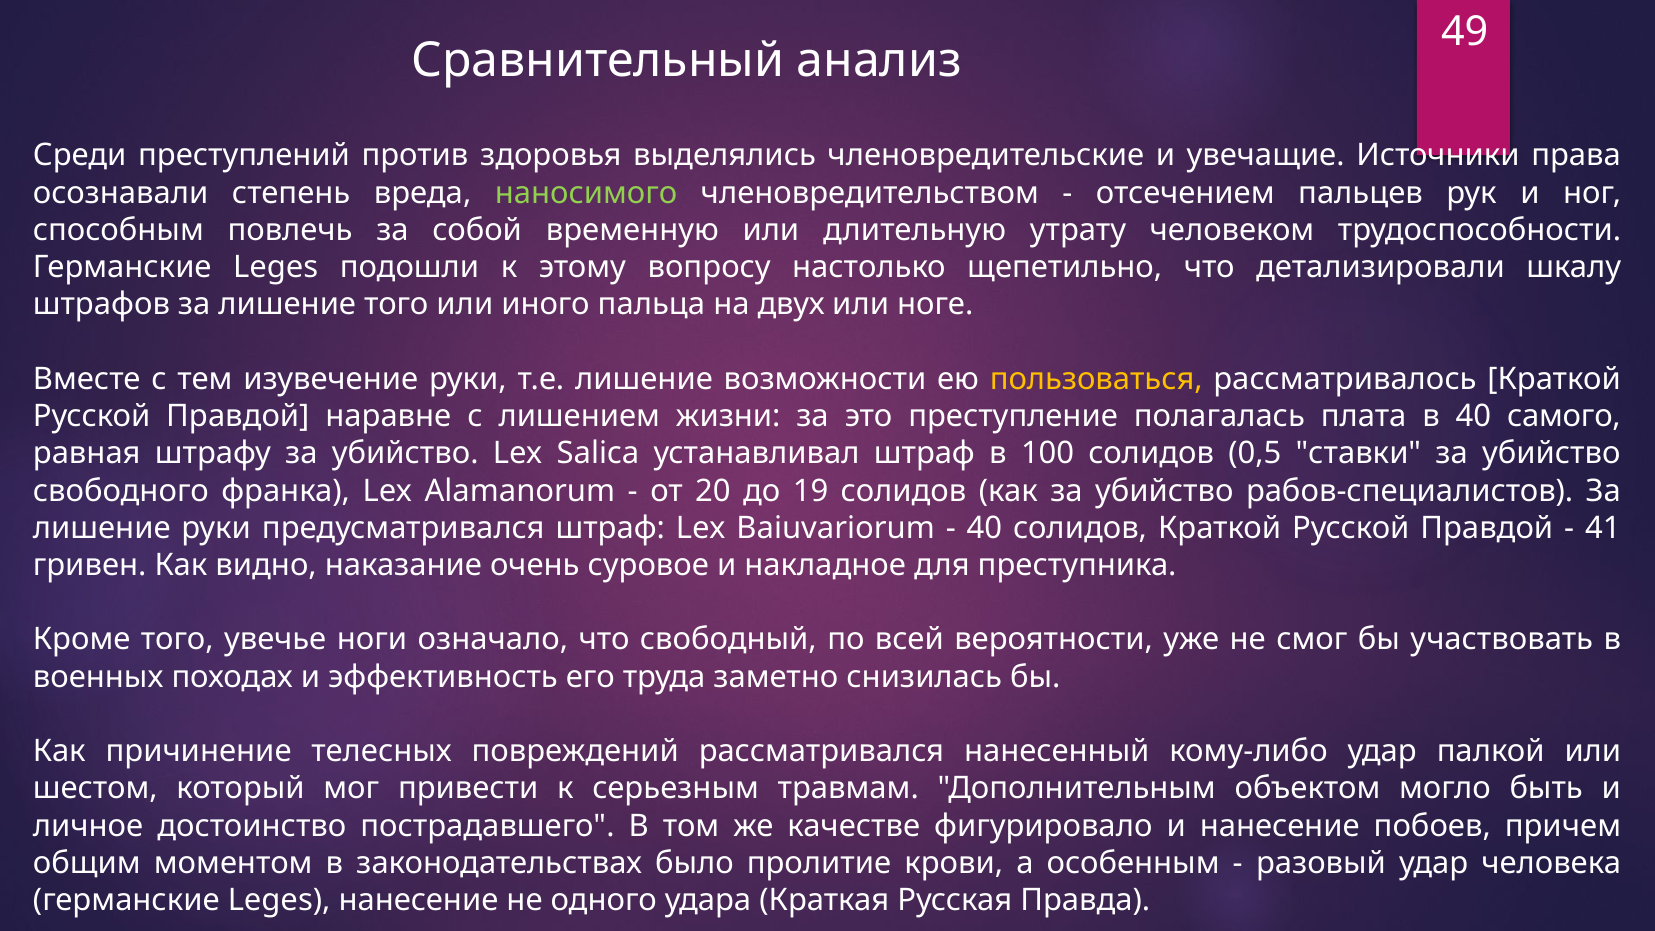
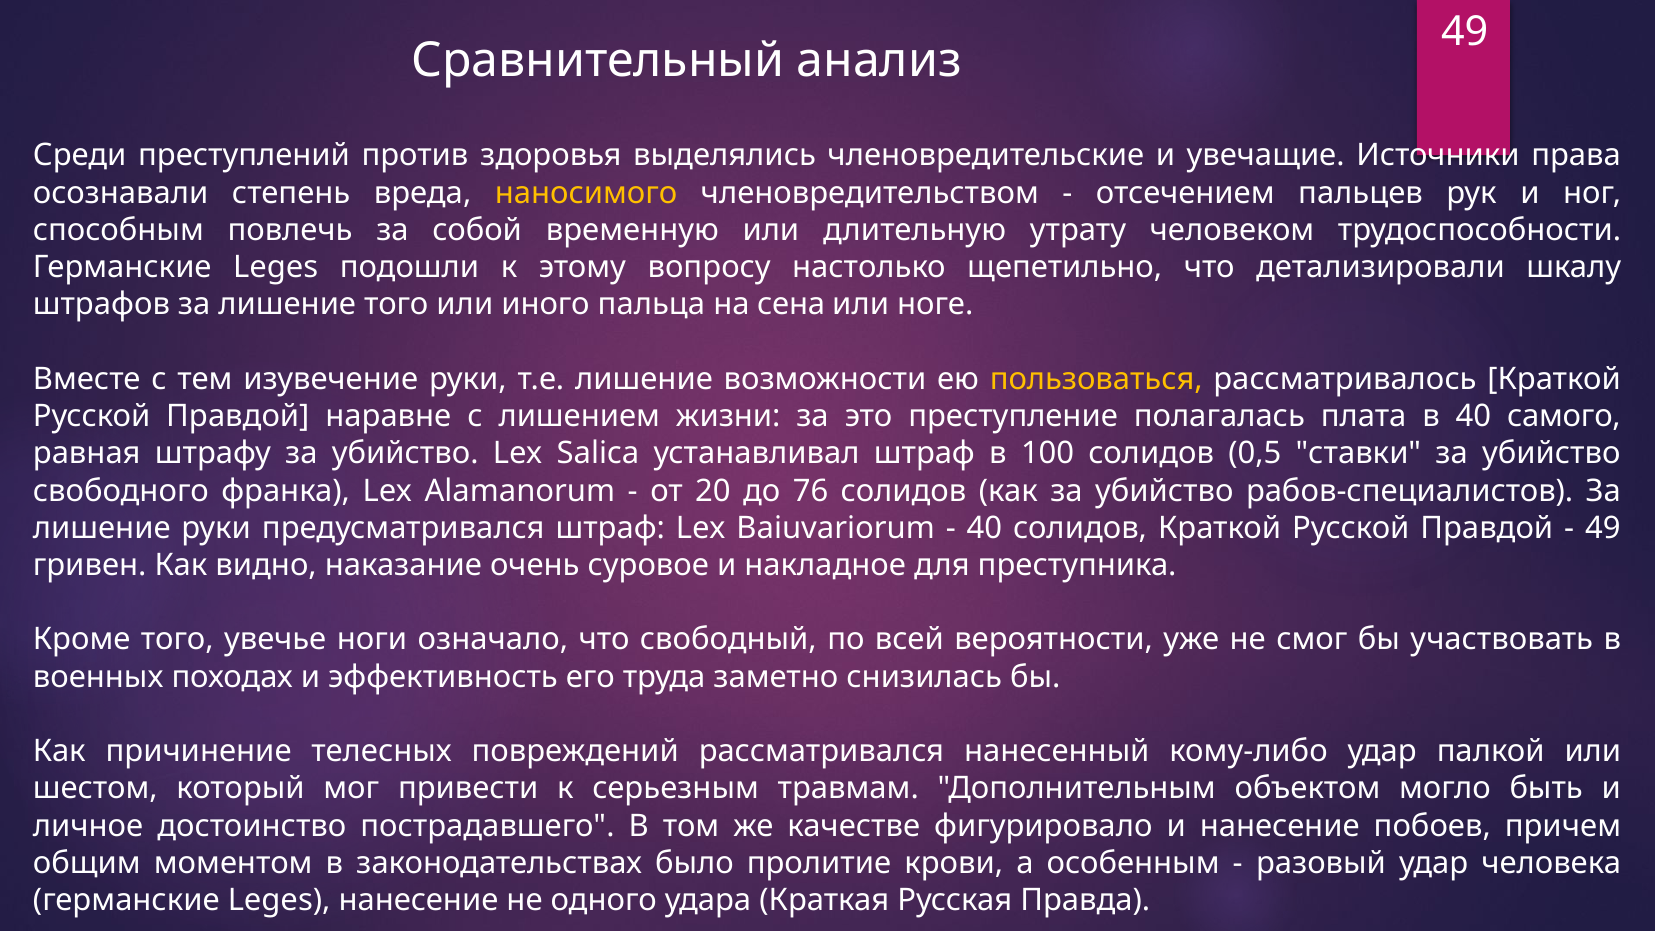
наносимого colour: light green -> yellow (586, 193)
двух: двух -> сена (791, 305)
19: 19 -> 76 (811, 491)
41: 41 -> 49 (1603, 528)
